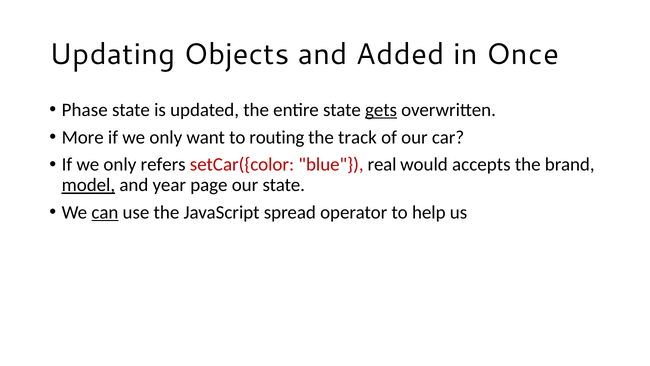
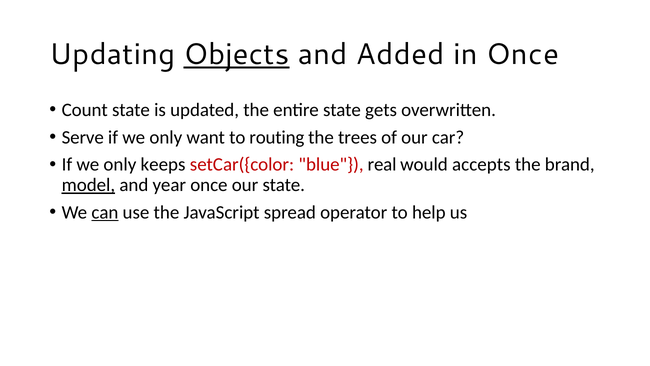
Objects underline: none -> present (237, 55)
Phase: Phase -> Count (85, 110)
gets underline: present -> none (381, 110)
More: More -> Serve (83, 137)
track: track -> trees (358, 137)
refers: refers -> keeps (163, 164)
year page: page -> once (209, 185)
